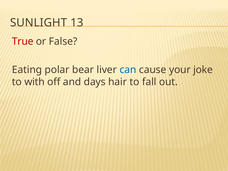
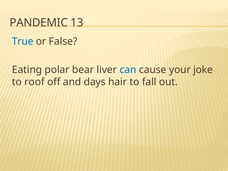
SUNLIGHT: SUNLIGHT -> PANDEMIC (39, 23)
True colour: red -> blue (23, 41)
with: with -> roof (34, 82)
